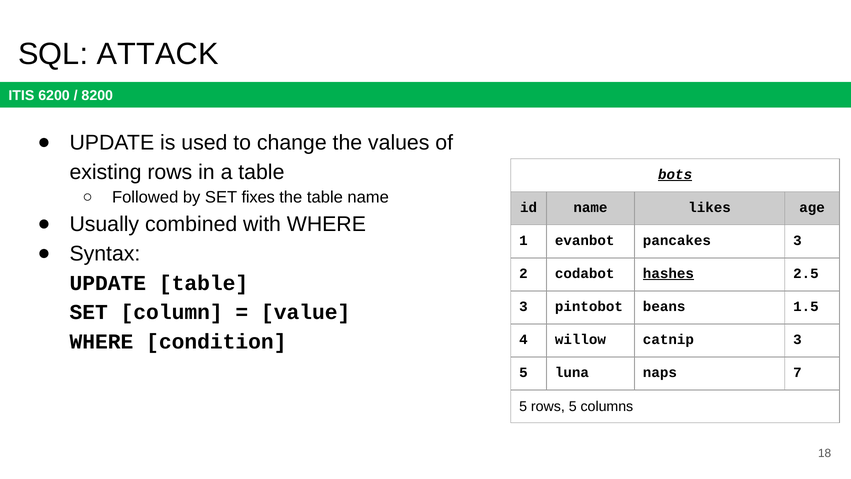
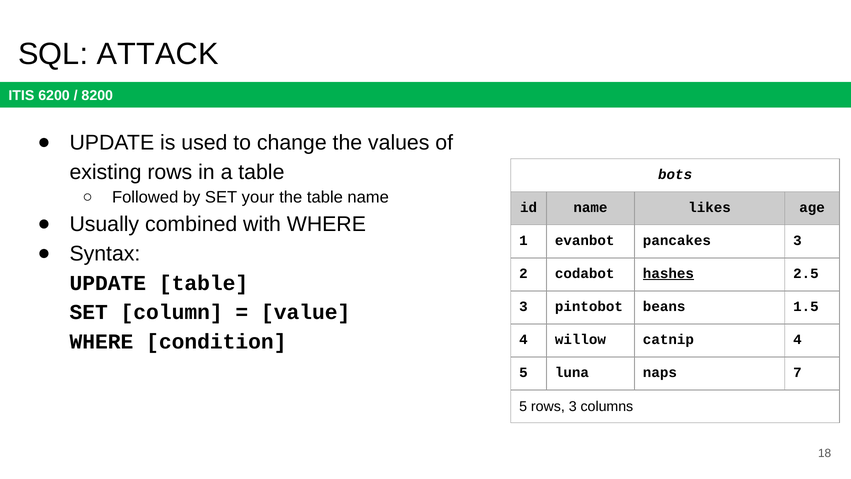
bots underline: present -> none (675, 174)
fixes: fixes -> your (258, 197)
catnip 3: 3 -> 4 (797, 339)
rows 5: 5 -> 3 (573, 406)
